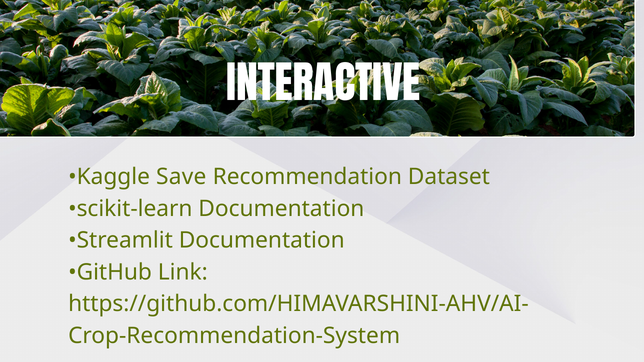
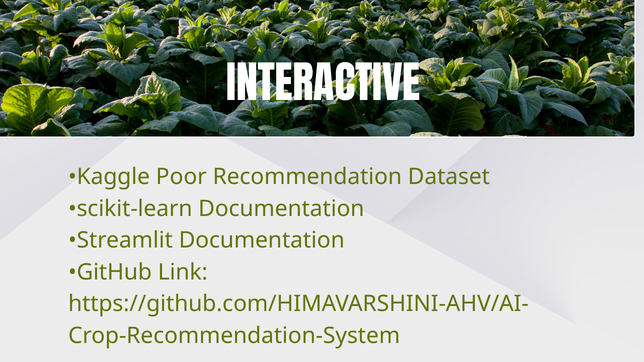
Save: Save -> Poor (181, 177)
